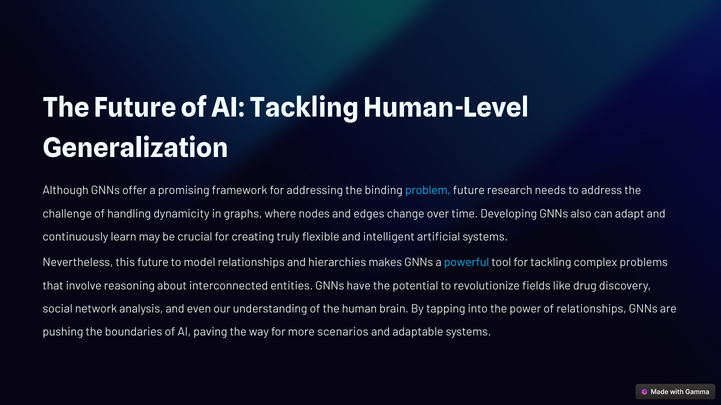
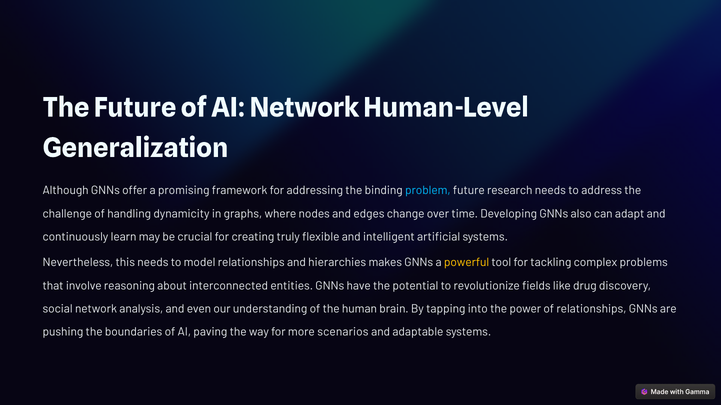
AI Tackling: Tackling -> Network (304, 108)
this future: future -> needs (153, 263)
powerful colour: light blue -> yellow (467, 263)
